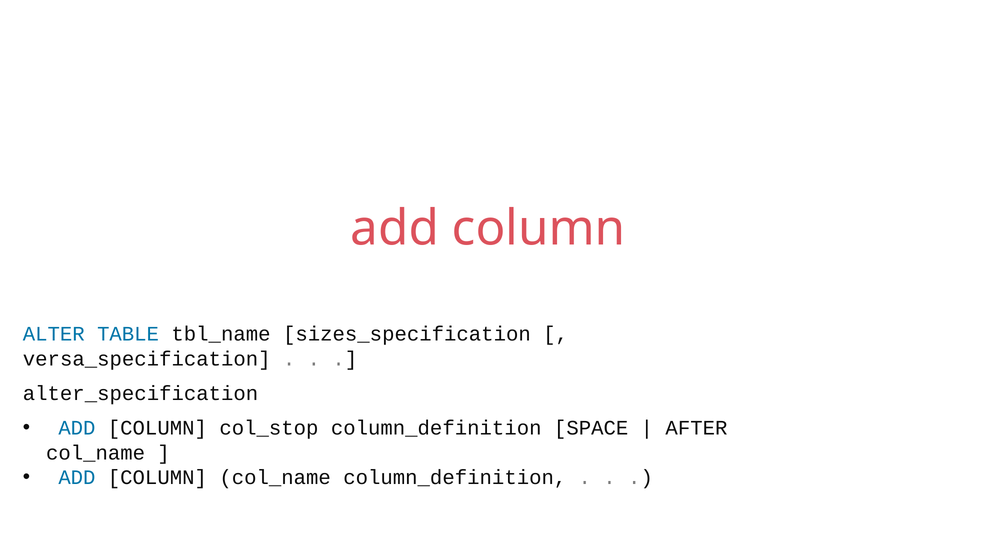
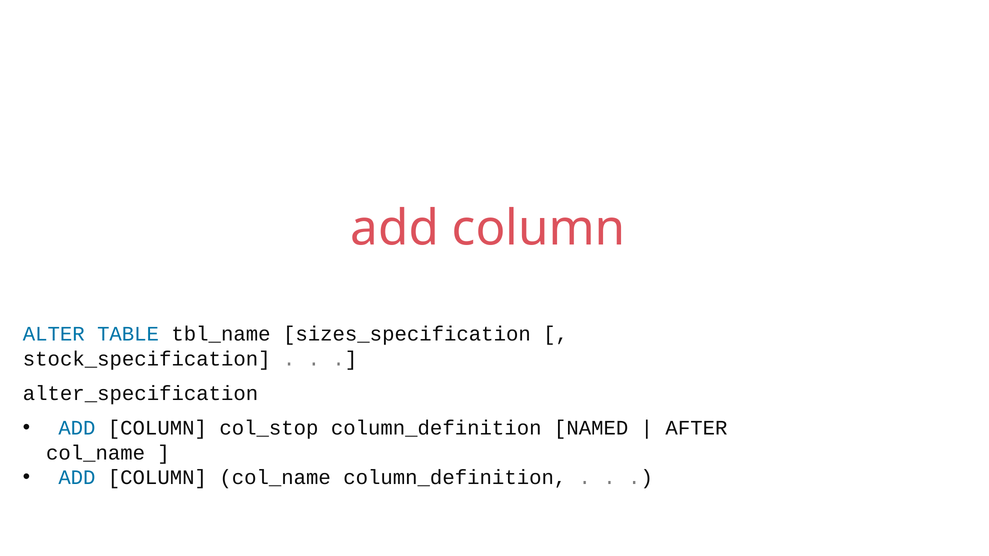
versa_specification: versa_specification -> stock_specification (147, 359)
SPACE: SPACE -> NAMED (591, 428)
